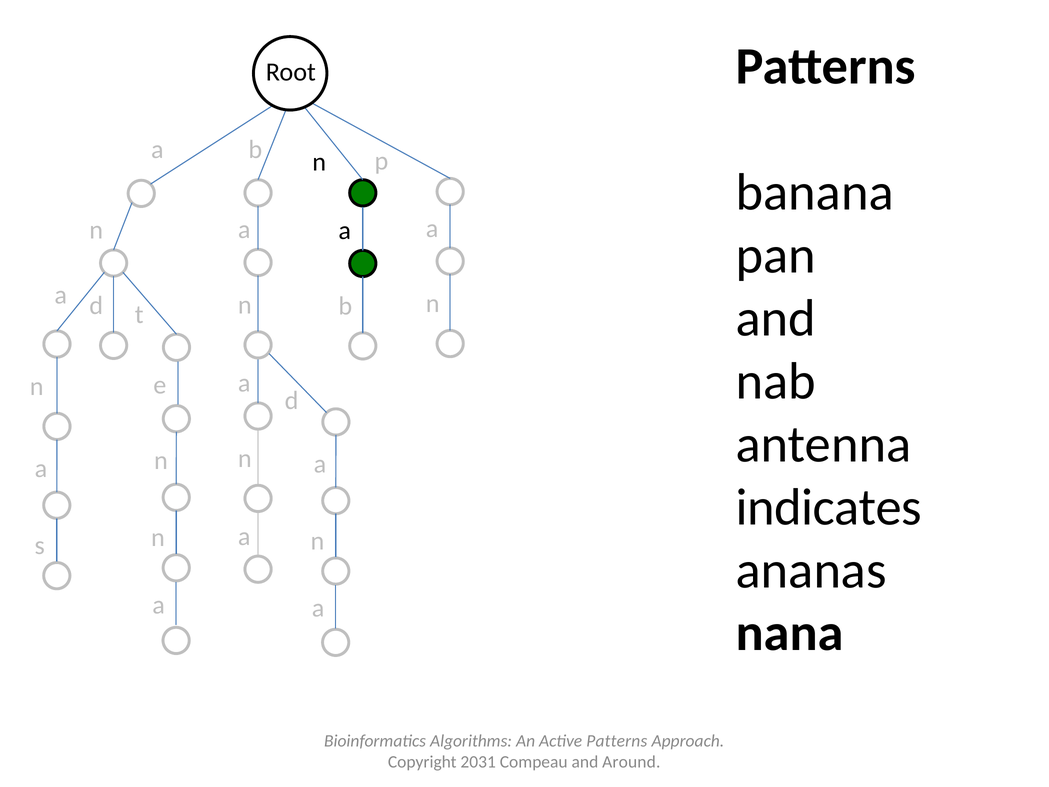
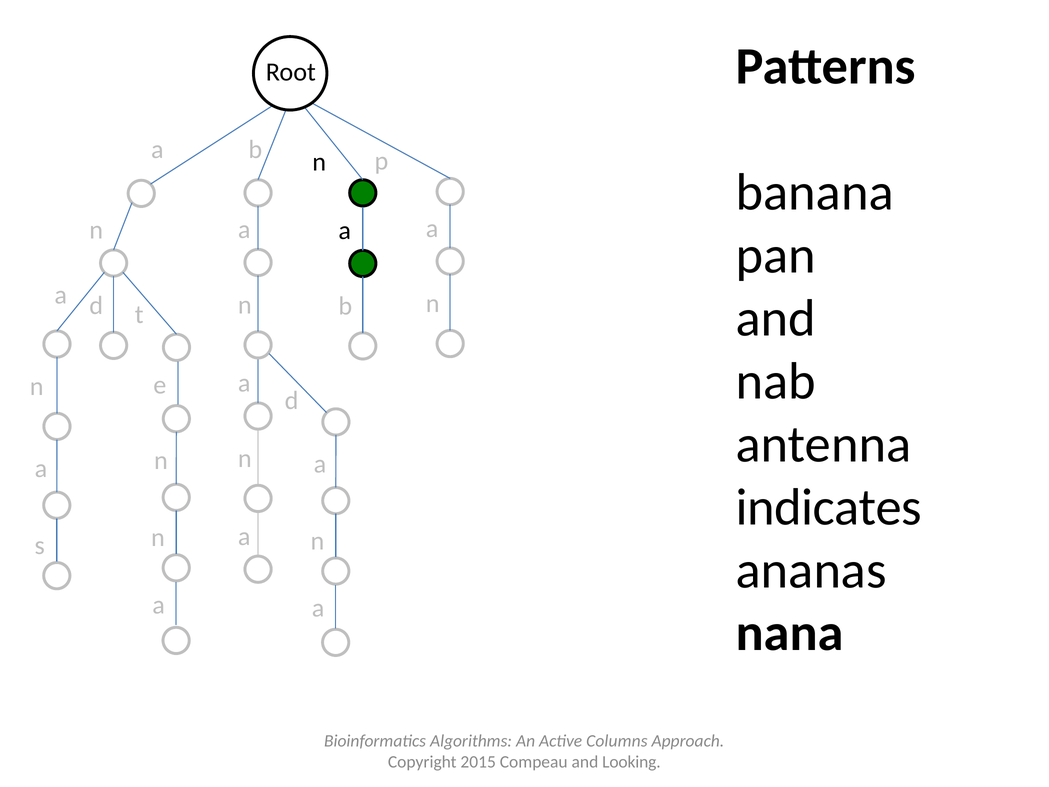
Active Patterns: Patterns -> Columns (617, 741)
2031: 2031 -> 2015 (478, 762)
Around: Around -> Looking (631, 762)
